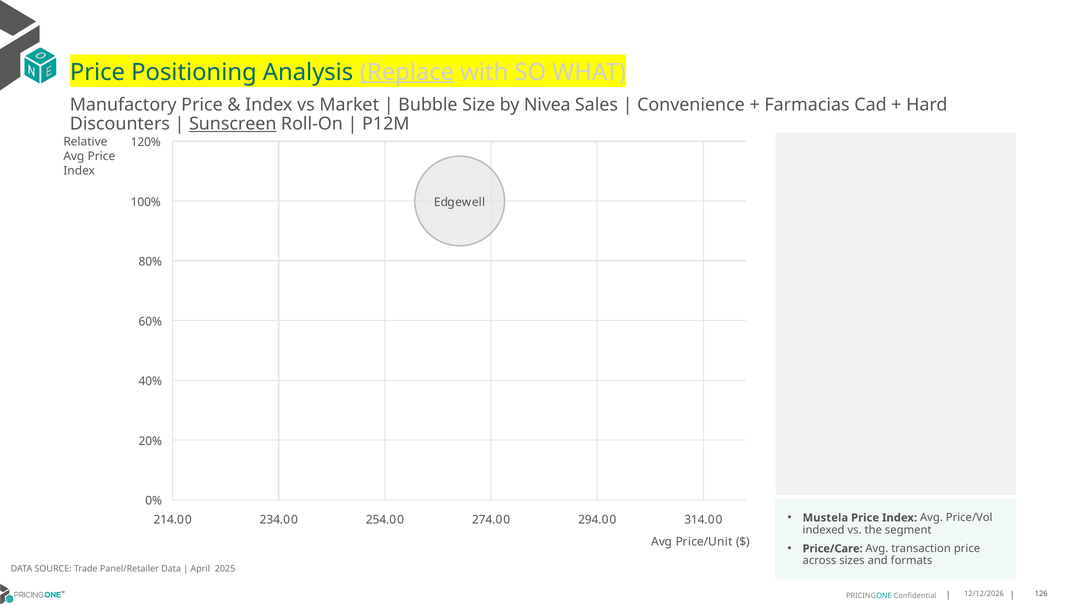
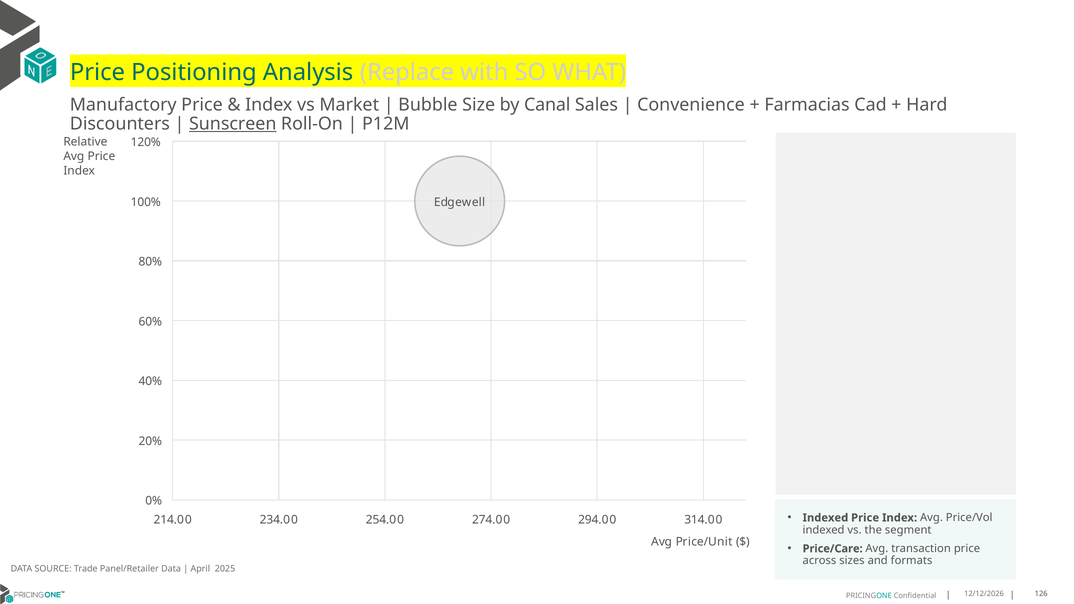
Replace underline: present -> none (407, 72)
Nivea: Nivea -> Canal (547, 105)
Mustela: Mustela -> Indexed (825, 518)
